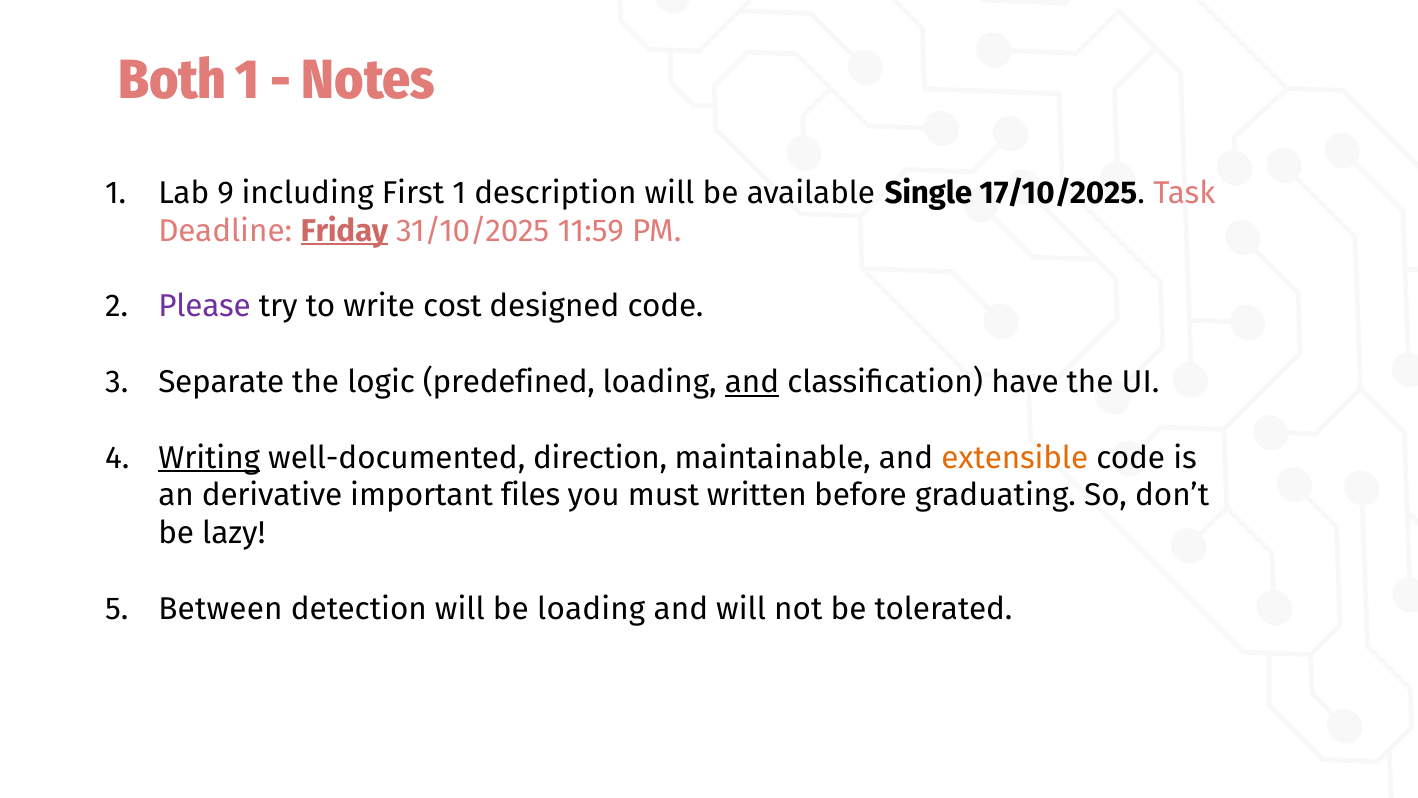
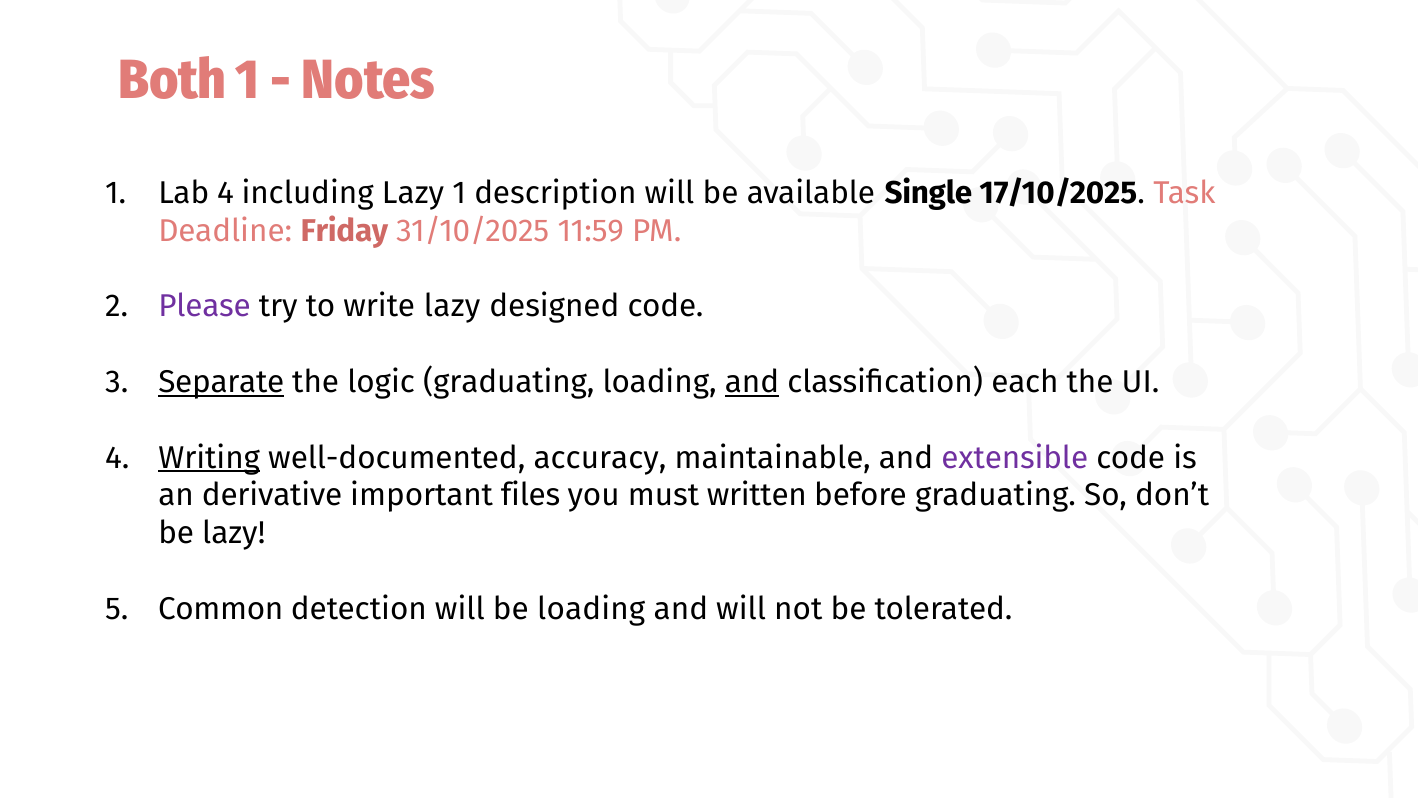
Lab 9: 9 -> 4 (226, 193)
including First: First -> Lazy (413, 193)
Friday underline: present -> none (344, 231)
write cost: cost -> lazy (452, 306)
Separate underline: none -> present (221, 382)
logic predefined: predefined -> graduating (509, 382)
have: have -> each (1025, 382)
direction: direction -> accuracy (600, 458)
extensible colour: orange -> purple (1015, 458)
Between: Between -> Common (221, 609)
